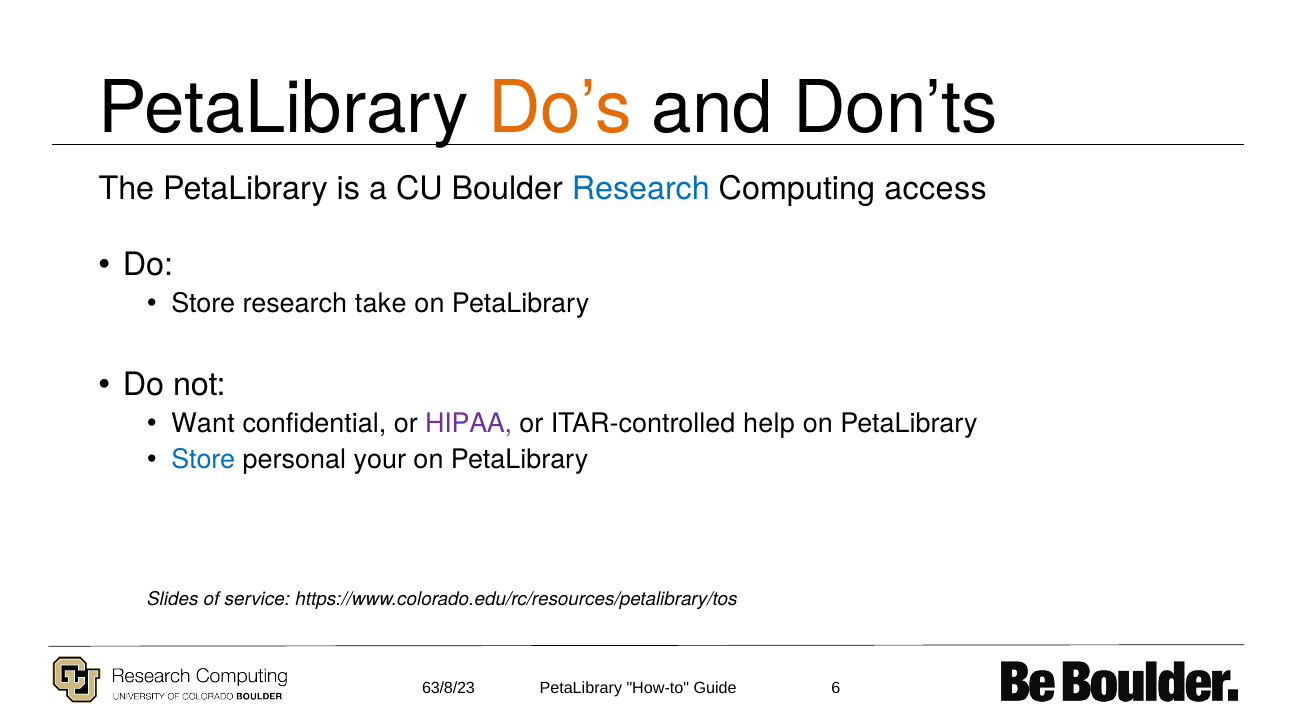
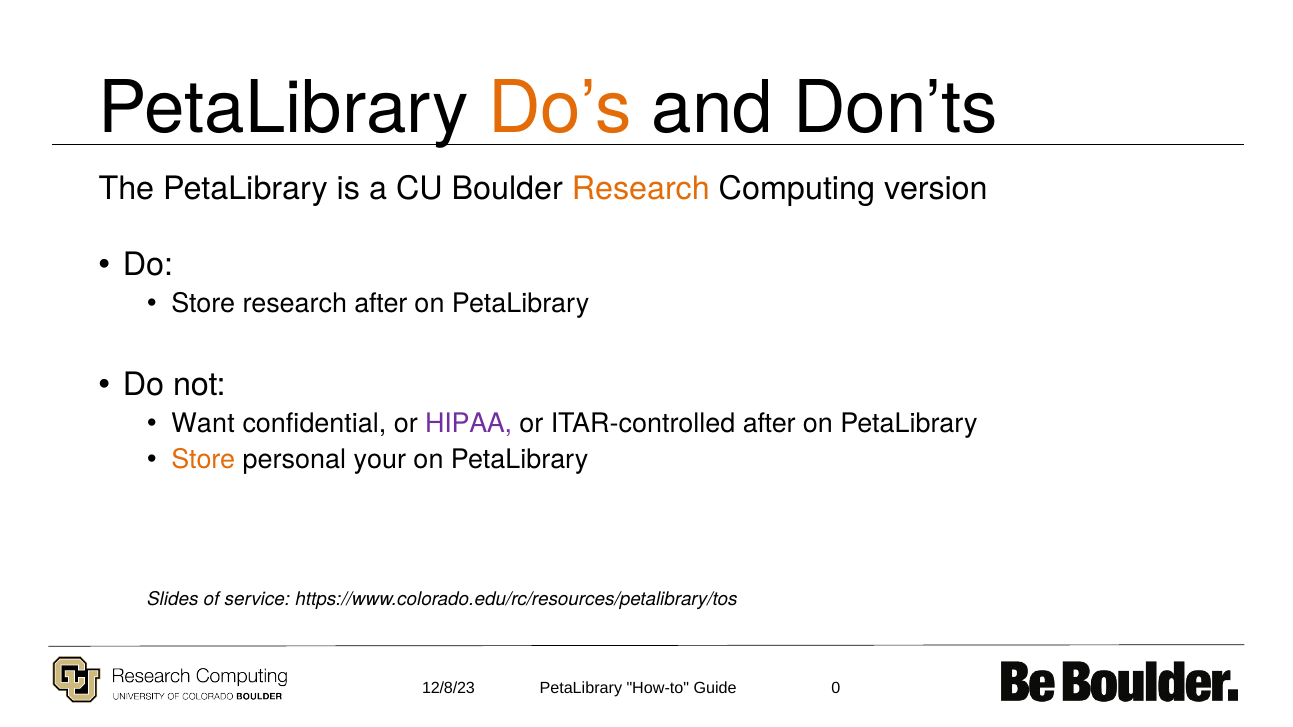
Research colour: blue -> orange (641, 189)
access: access -> version (936, 189)
research take: take -> after (381, 304)
ITAR-controlled help: help -> after (769, 424)
Store colour: blue -> orange (203, 460)
63/8/23: 63/8/23 -> 12/8/23 (448, 688)
6: 6 -> 0 (836, 688)
